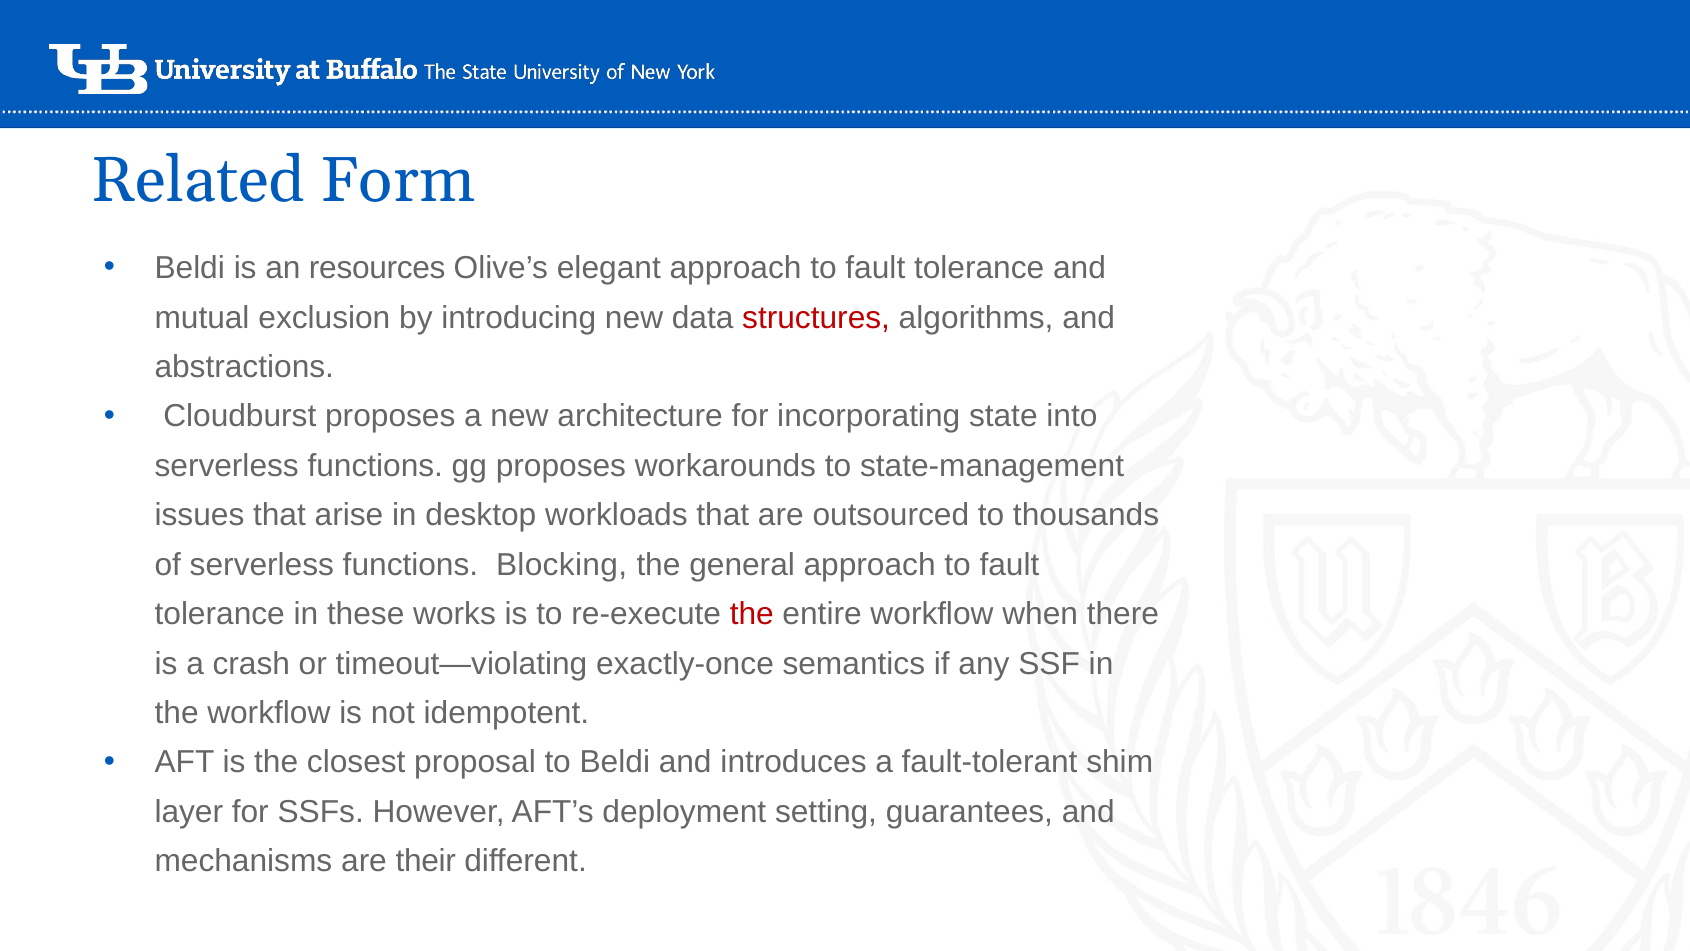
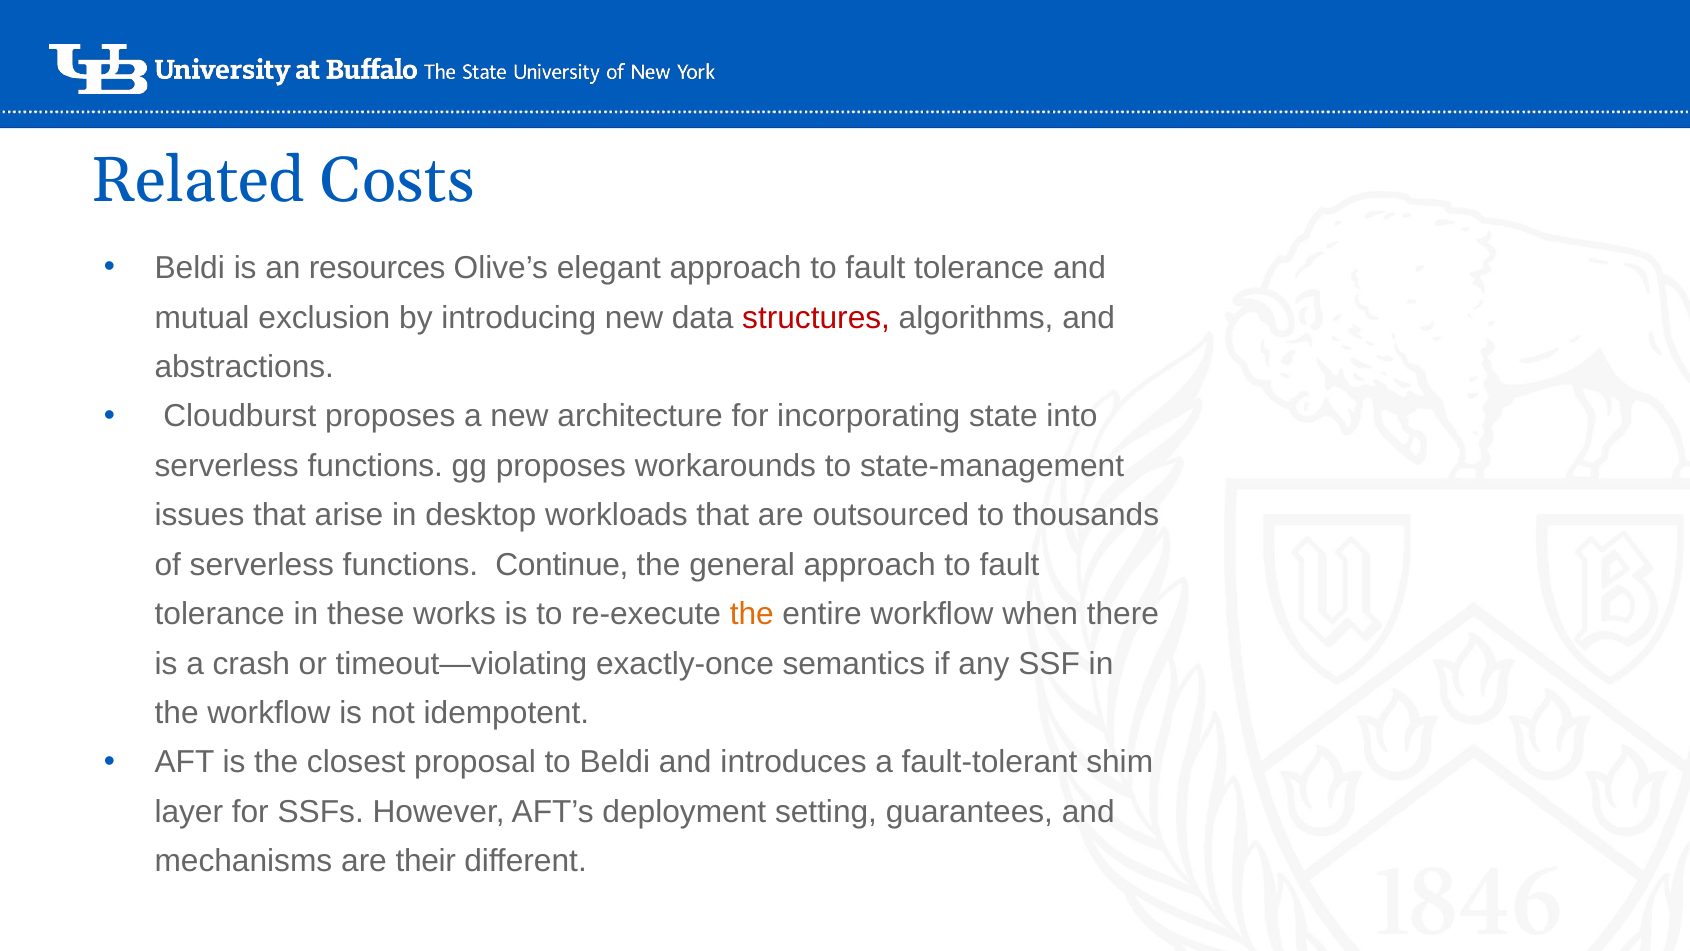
Form: Form -> Costs (398, 181)
Blocking: Blocking -> Continue (562, 565)
the colour: red -> orange (752, 614)
